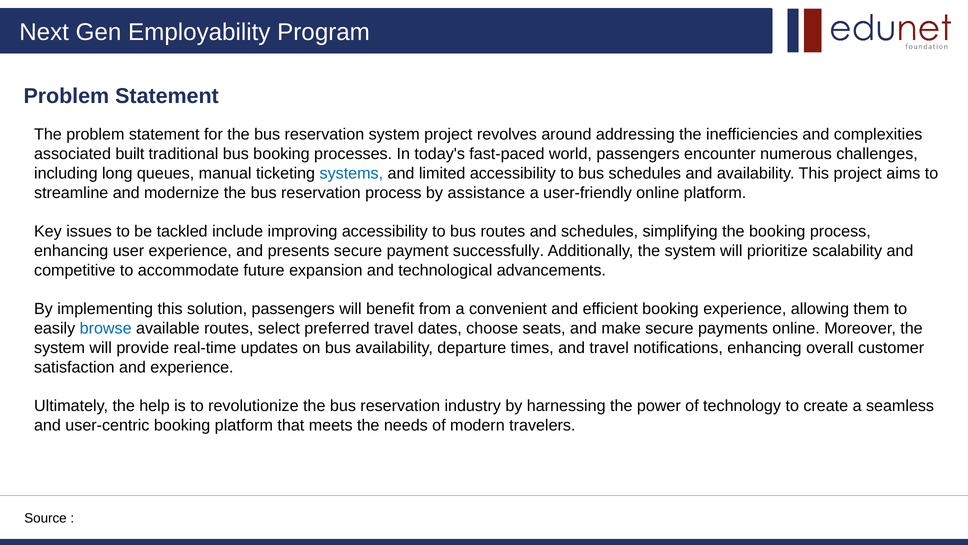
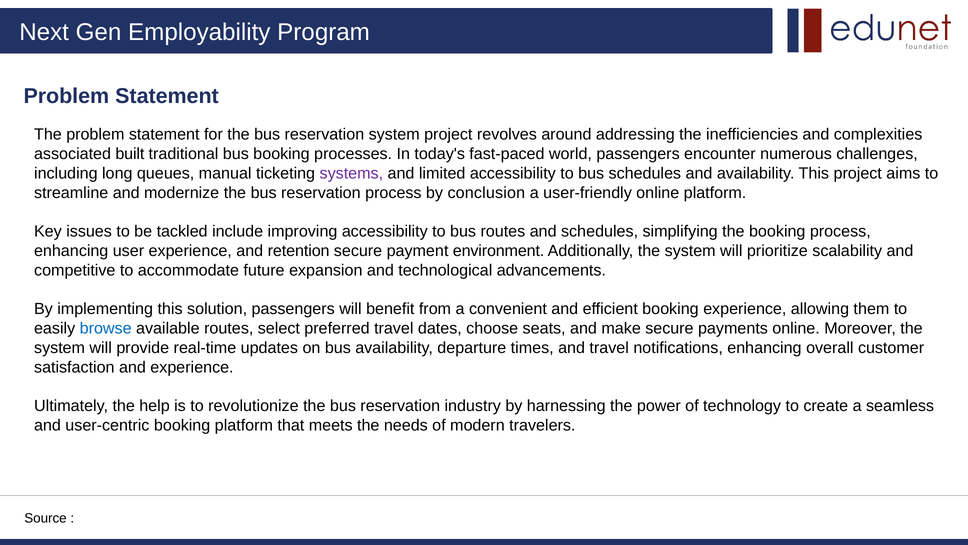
systems colour: blue -> purple (351, 173)
assistance: assistance -> conclusion (486, 193)
presents: presents -> retention (299, 251)
successfully: successfully -> environment (499, 251)
